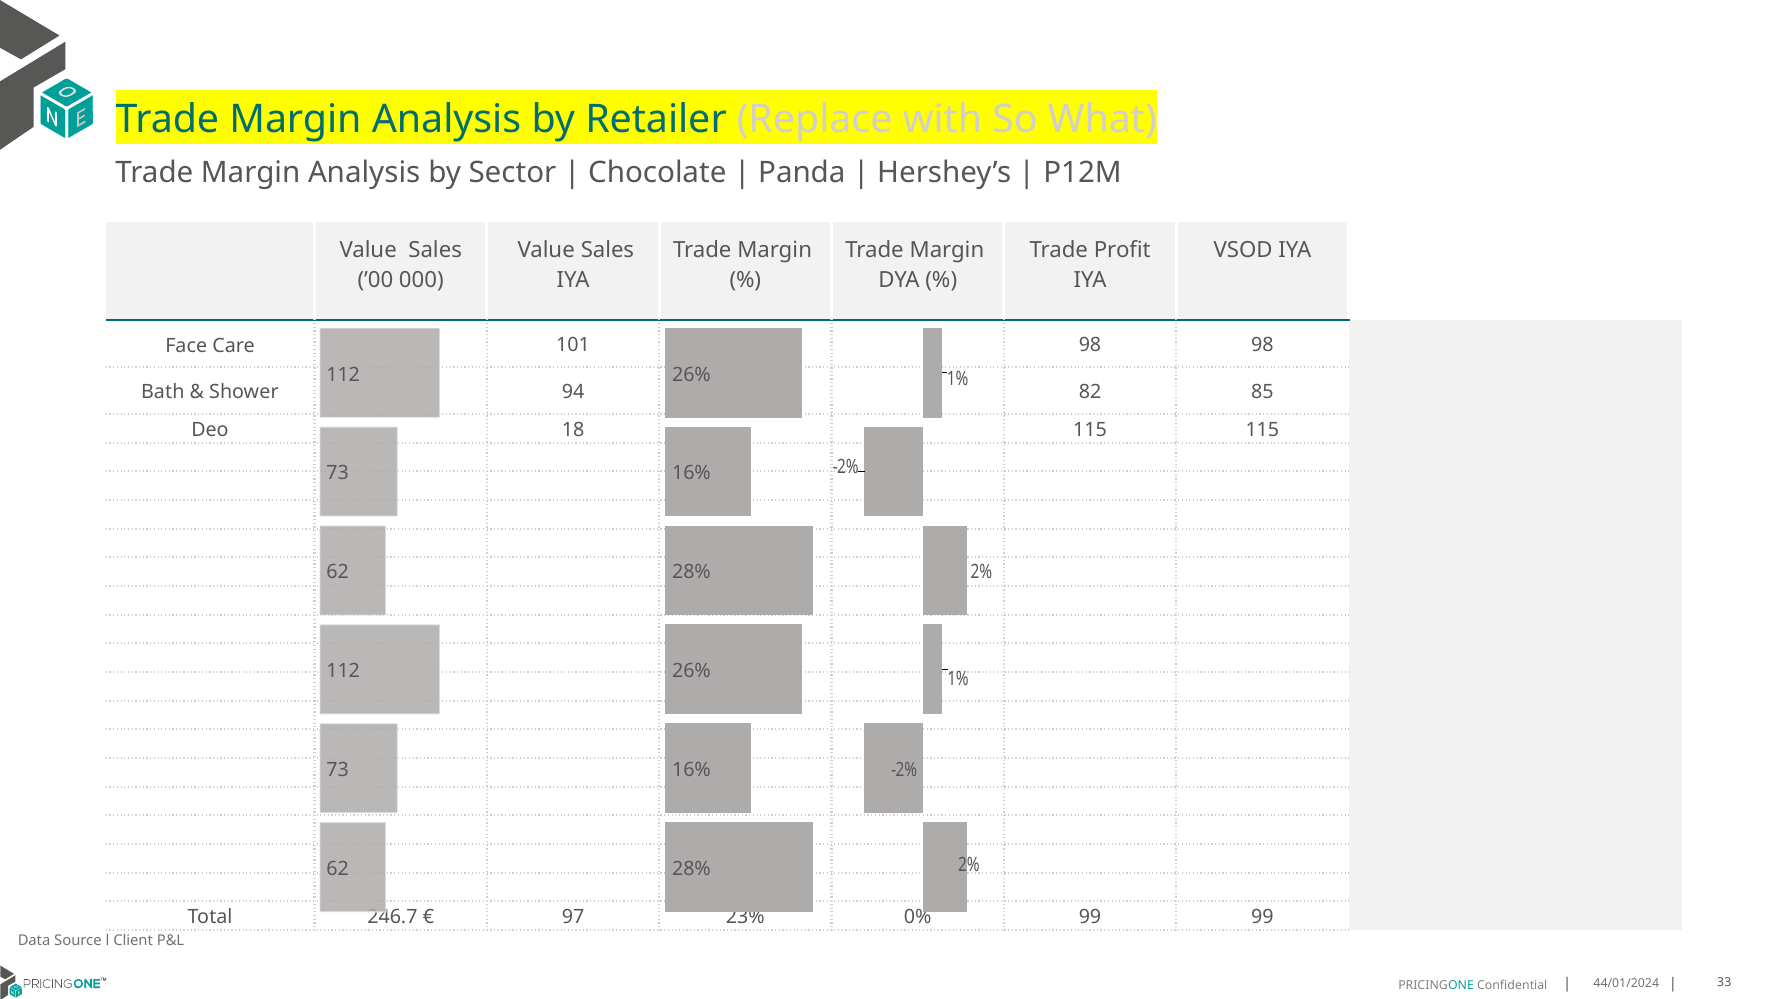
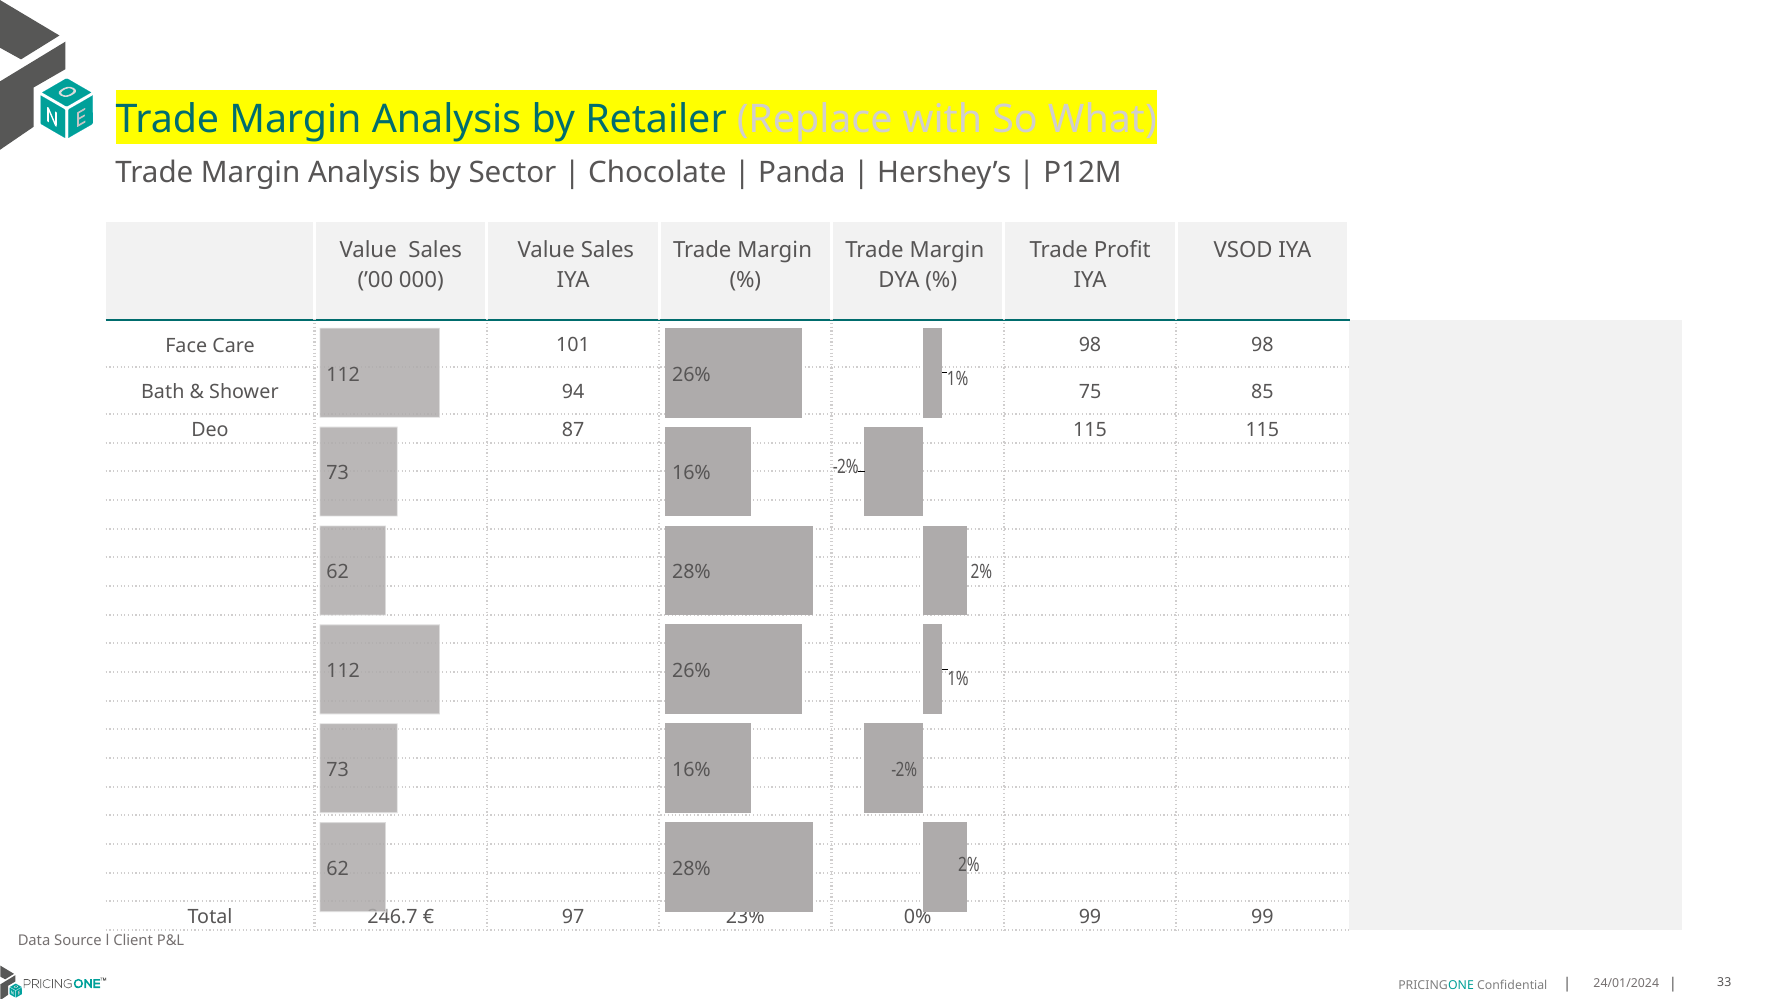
82: 82 -> 75 (1090, 392)
18: 18 -> 87 (573, 430)
44/01/2024: 44/01/2024 -> 24/01/2024 (1626, 983)
